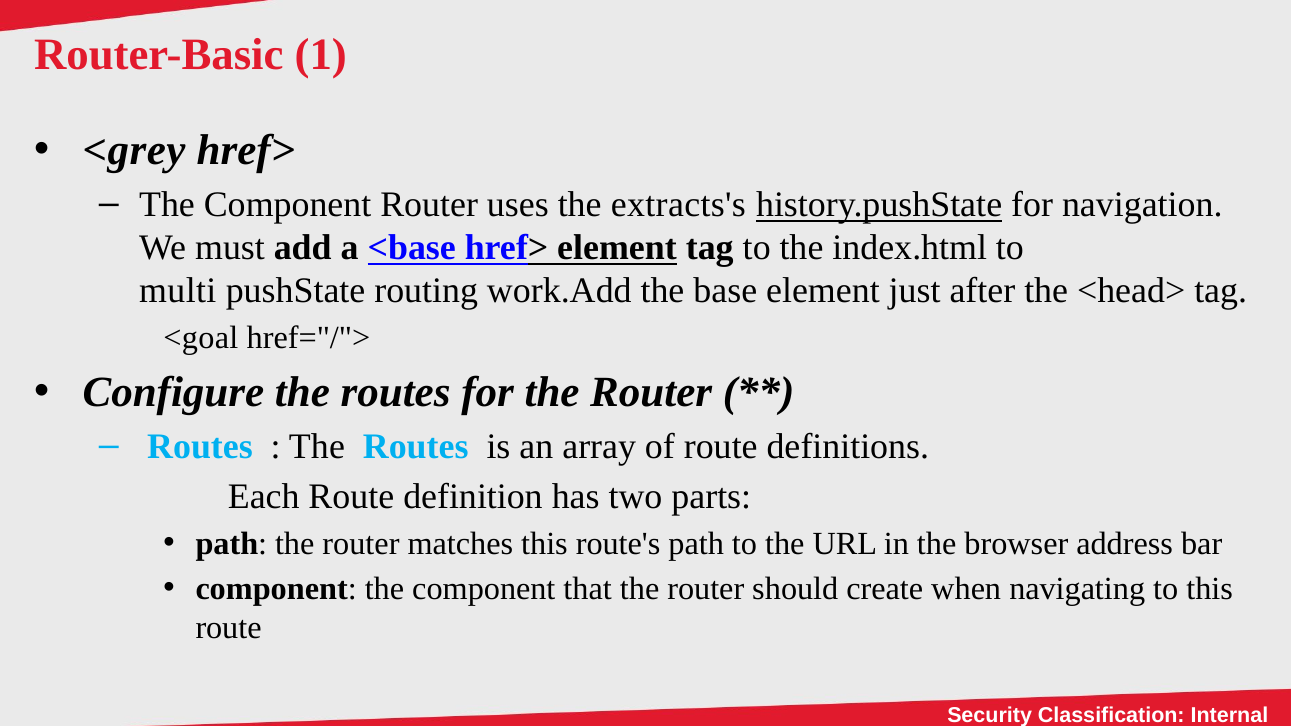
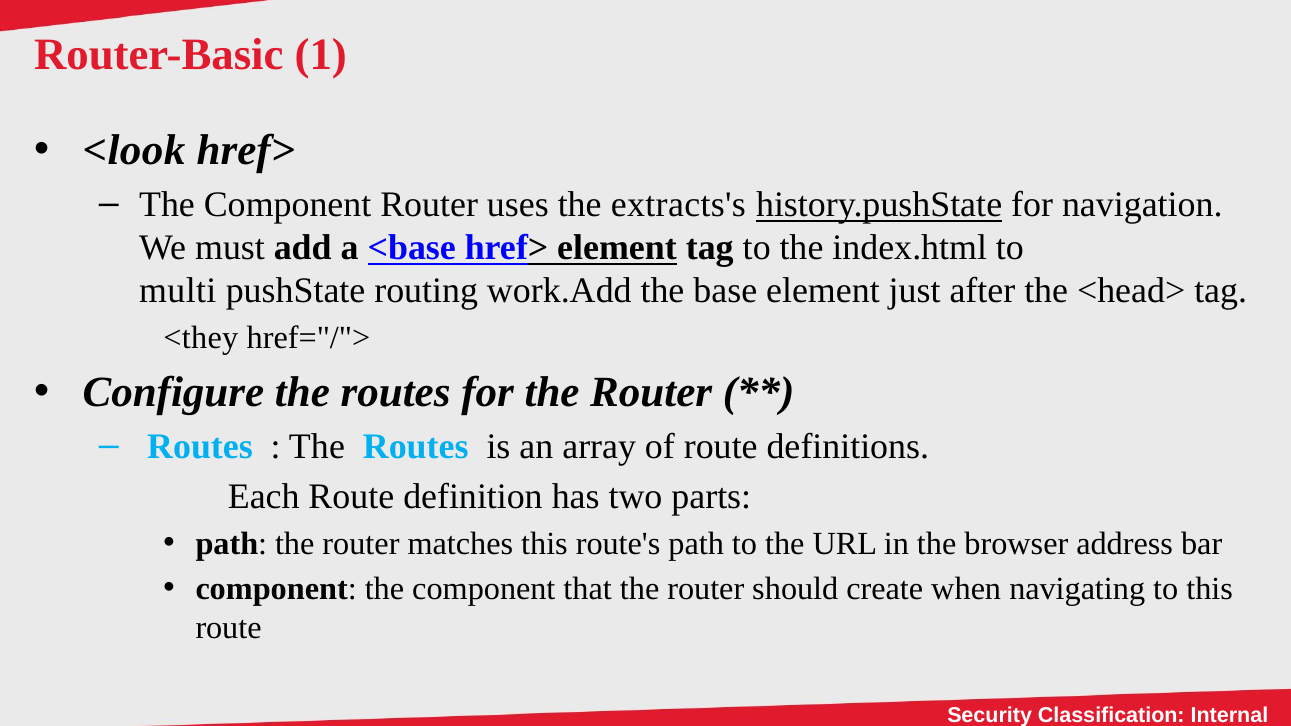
<grey: <grey -> <look (134, 151)
<goal: <goal -> <they (201, 338)
